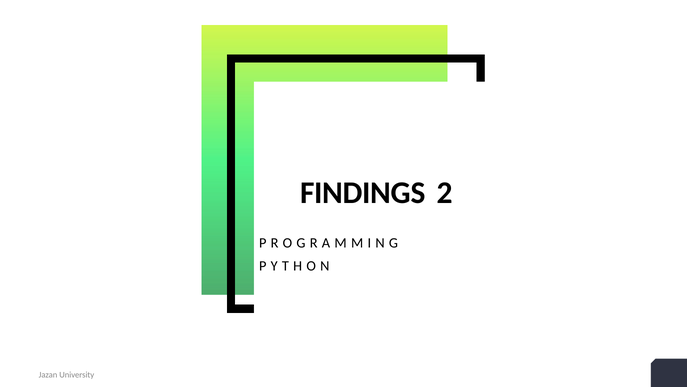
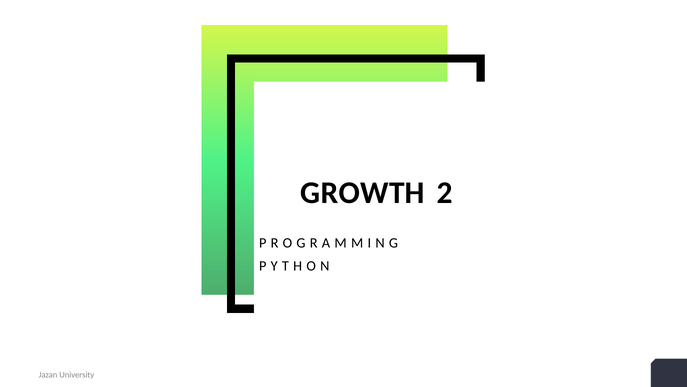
FINDINGS: FINDINGS -> GROWTH (363, 192)
